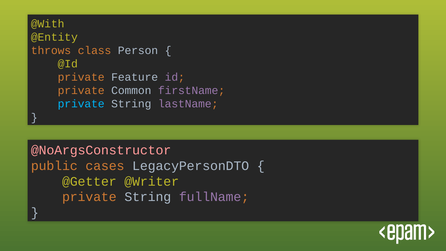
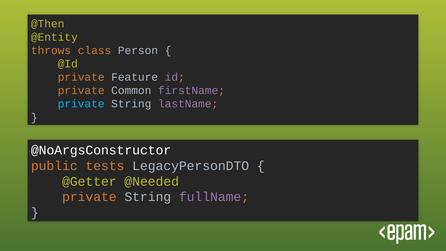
@With: @With -> @Then (48, 24)
@NoArgsConstructor colour: pink -> white (101, 150)
cases: cases -> tests (105, 166)
@Writer: @Writer -> @Needed (152, 181)
